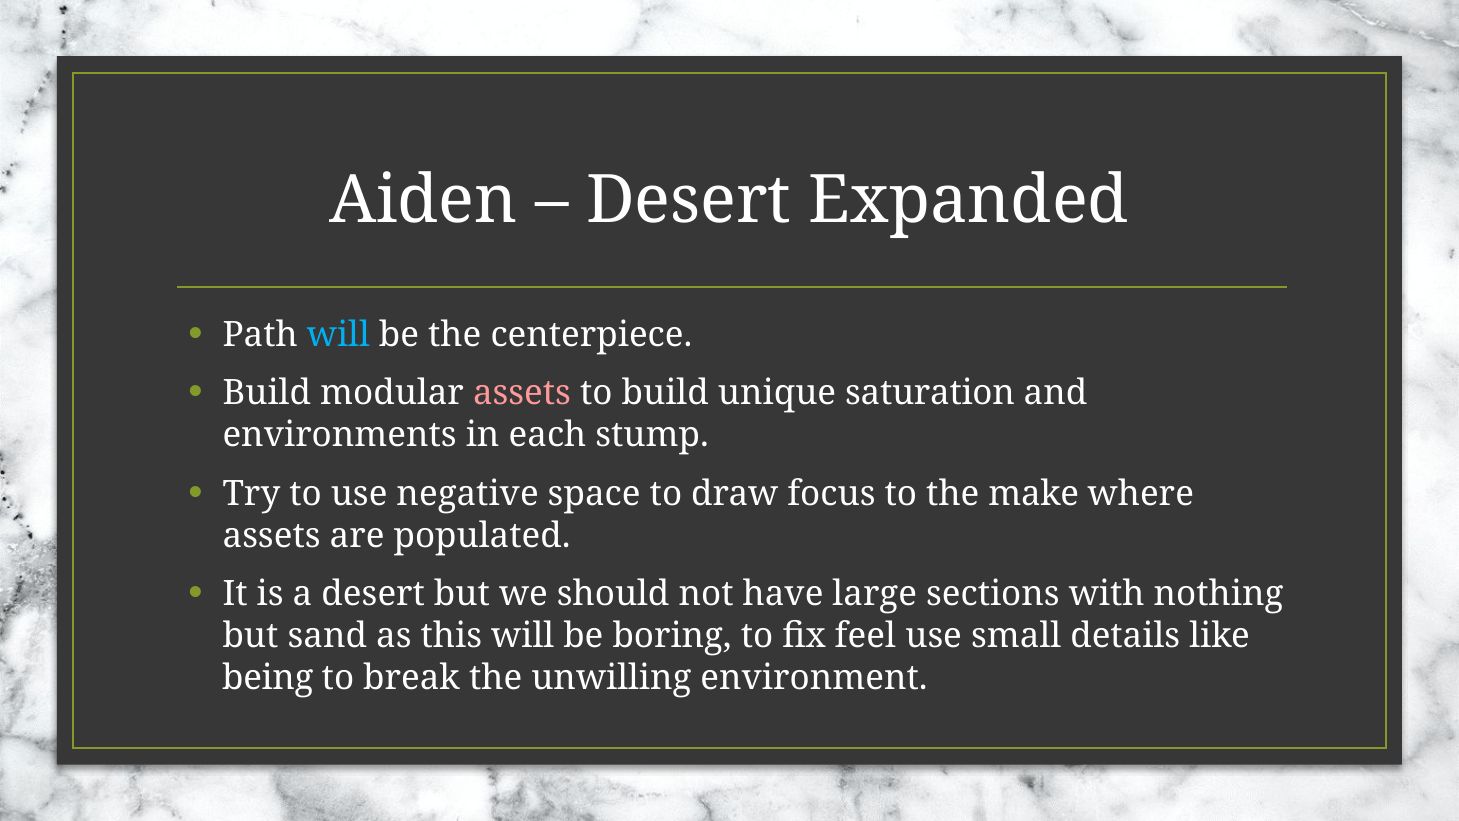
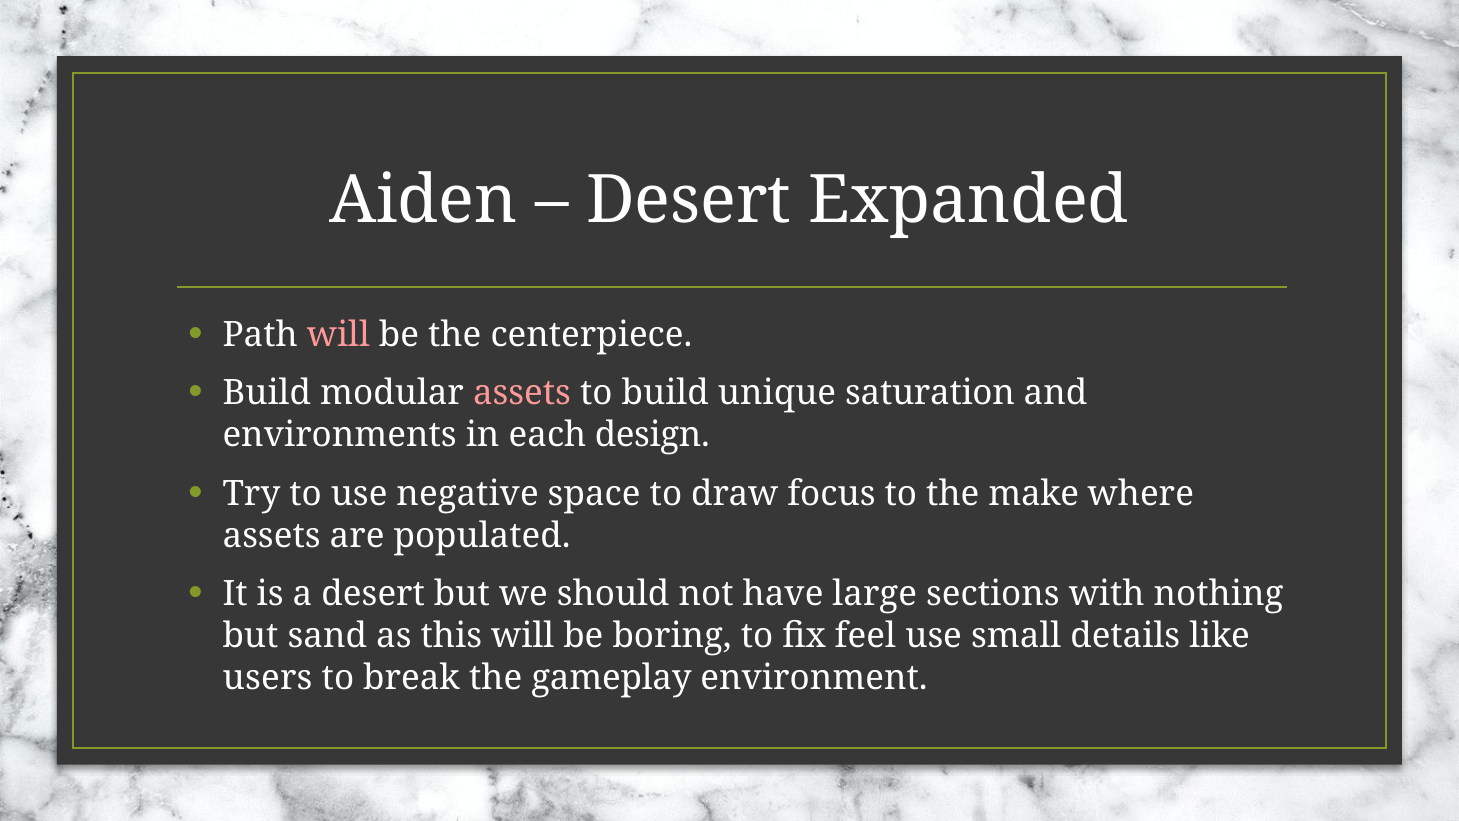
will colour: light blue -> pink (338, 335)
stump: stump -> design (652, 435)
being: being -> users (268, 678)
unwilling: unwilling -> gameplay (612, 678)
